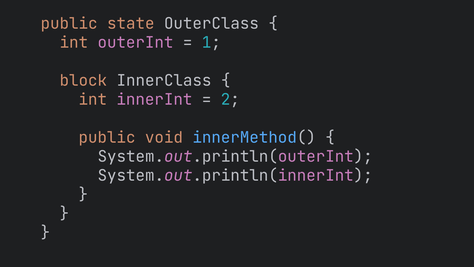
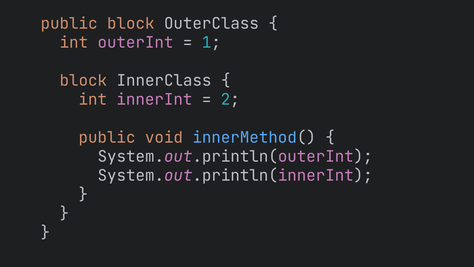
public state: state -> block (131, 24)
